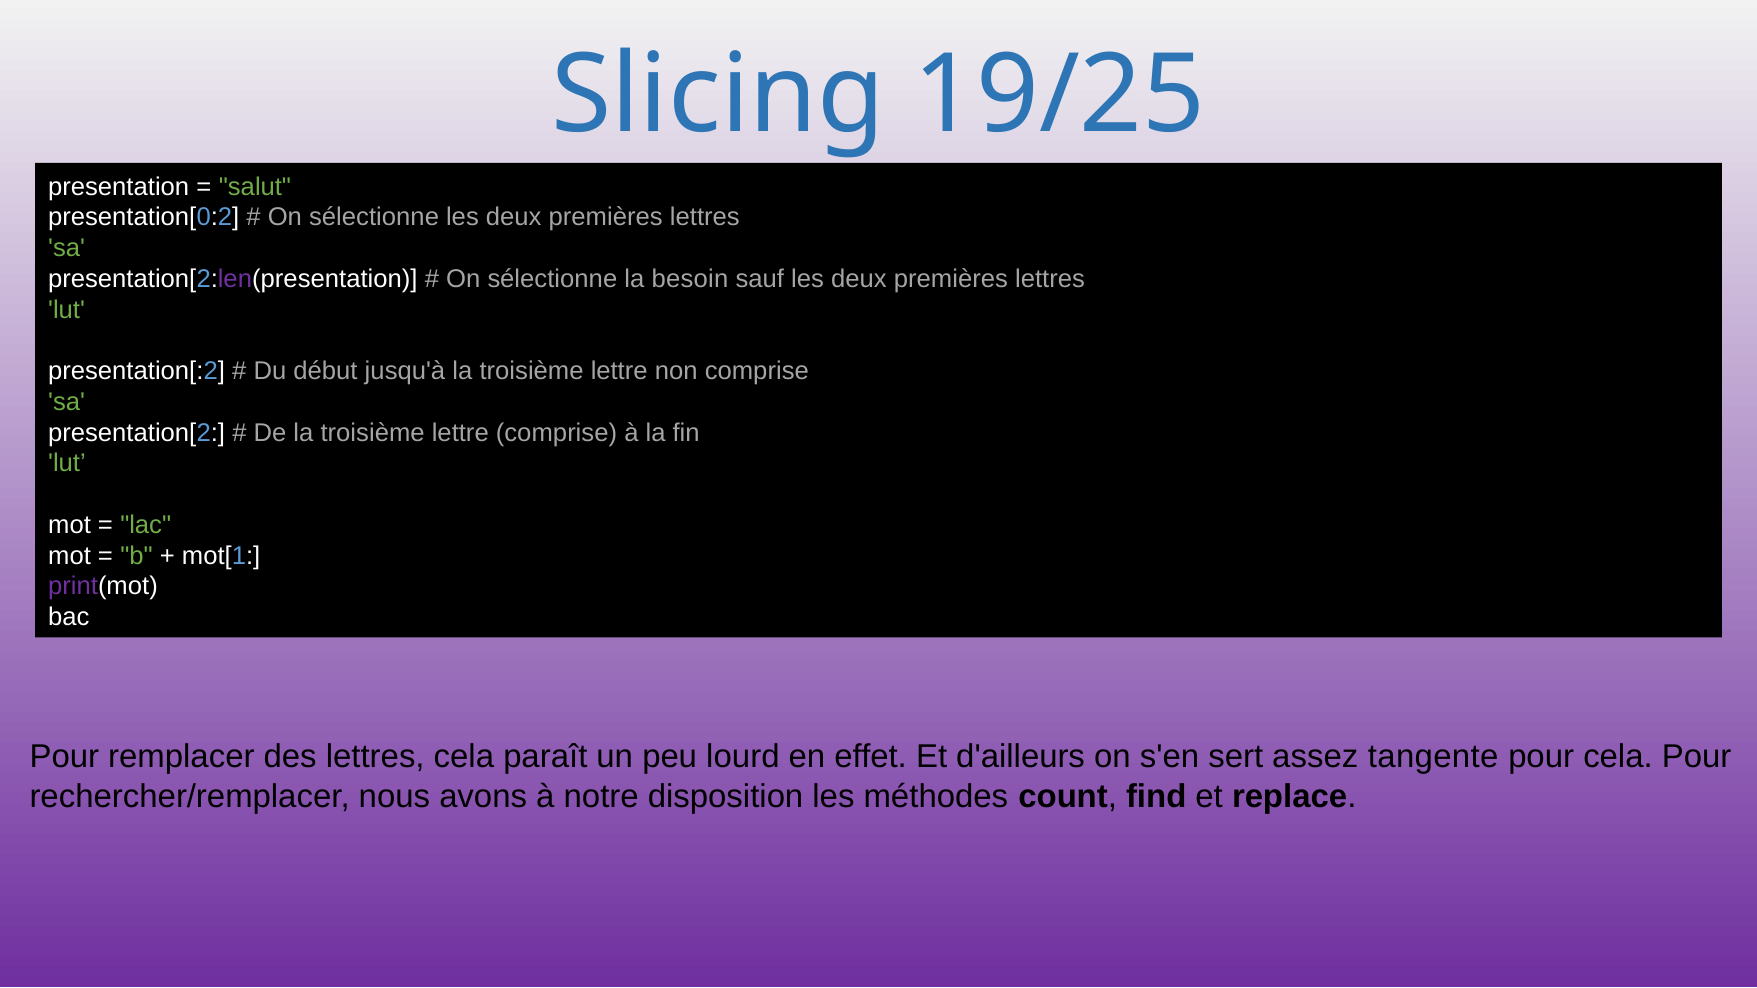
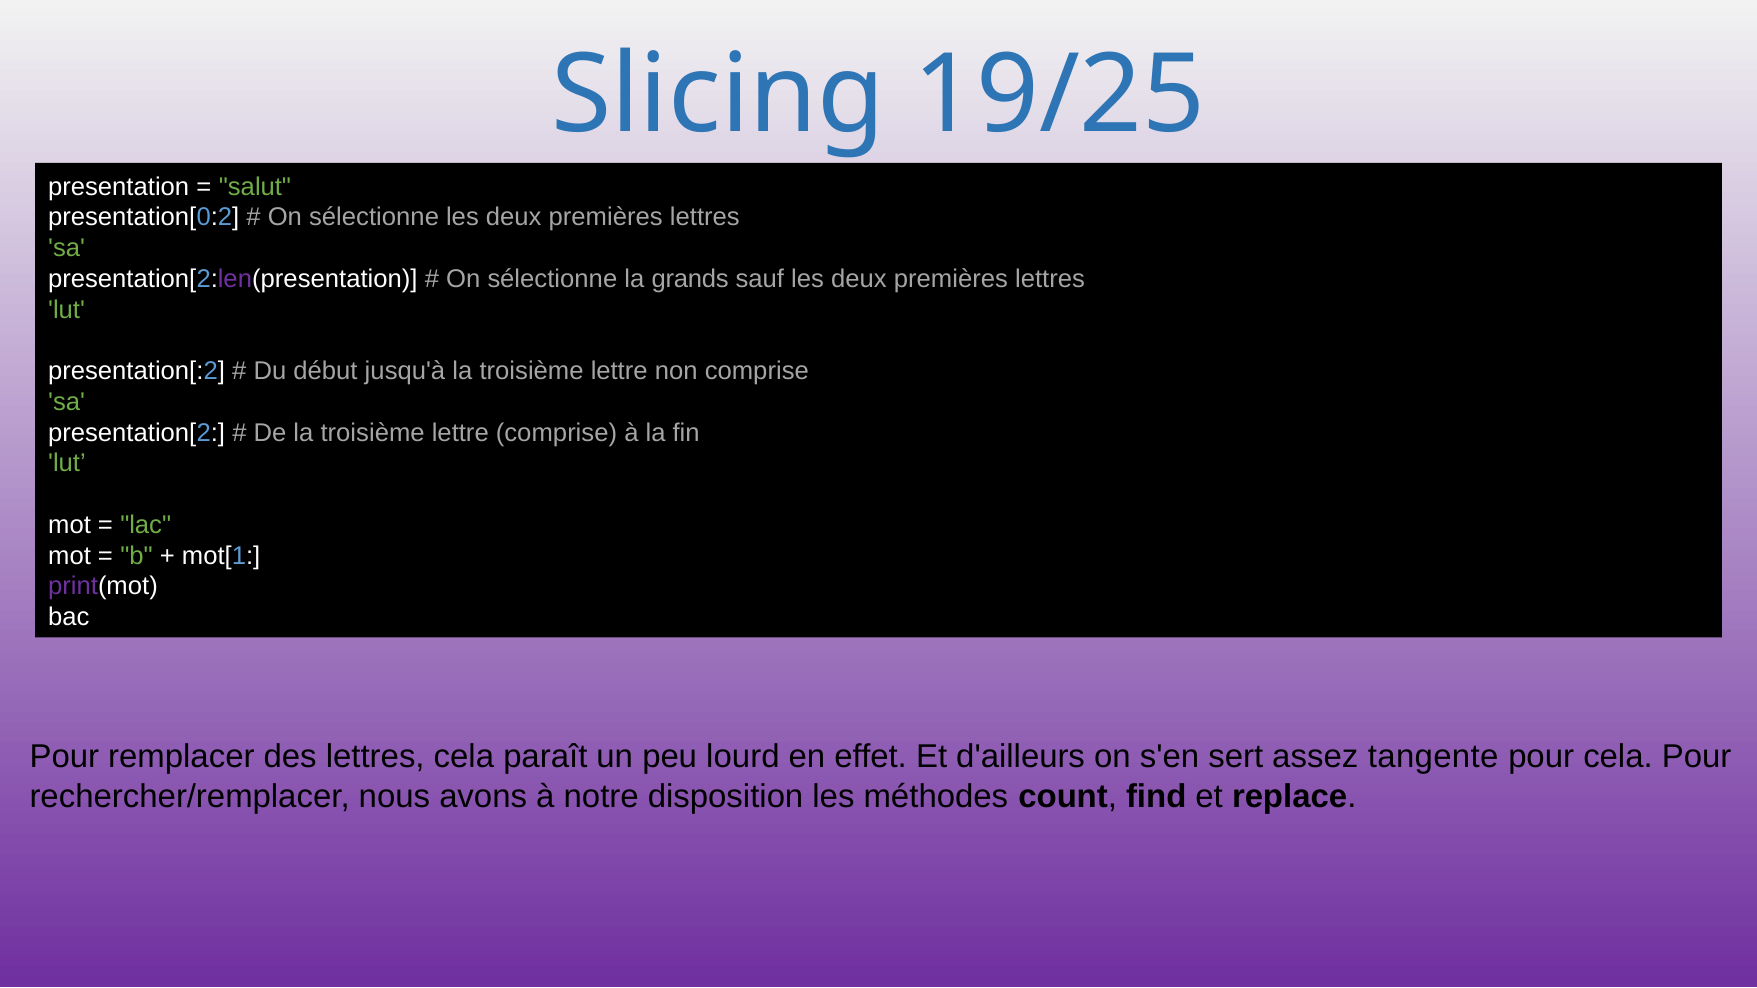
besoin: besoin -> grands (690, 279)
